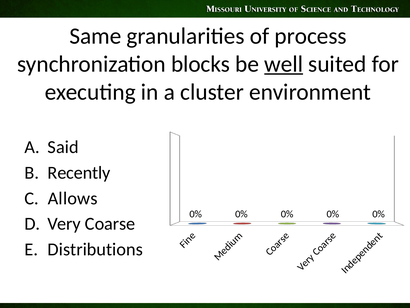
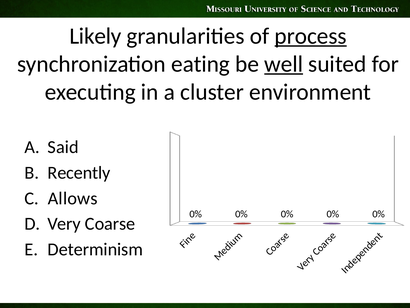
Same: Same -> Likely (95, 36)
process underline: none -> present (311, 36)
blocks: blocks -> eating (201, 64)
Distributions: Distributions -> Determinism (95, 249)
